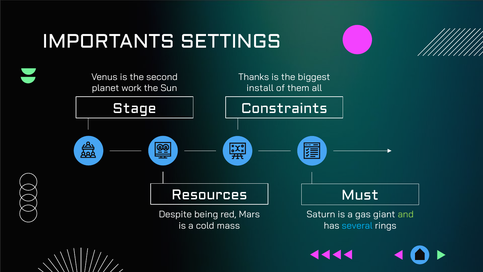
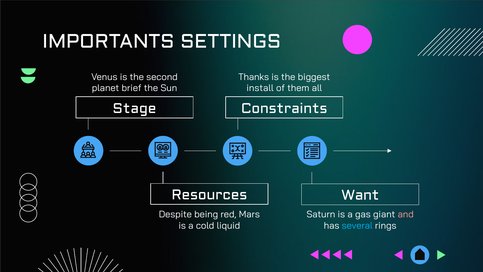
work: work -> brief (132, 88)
Must: Must -> Want (360, 195)
and colour: light green -> pink (406, 214)
mass: mass -> liquid (228, 225)
